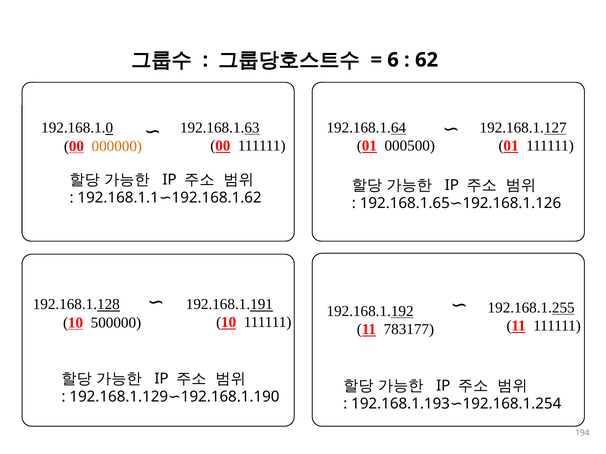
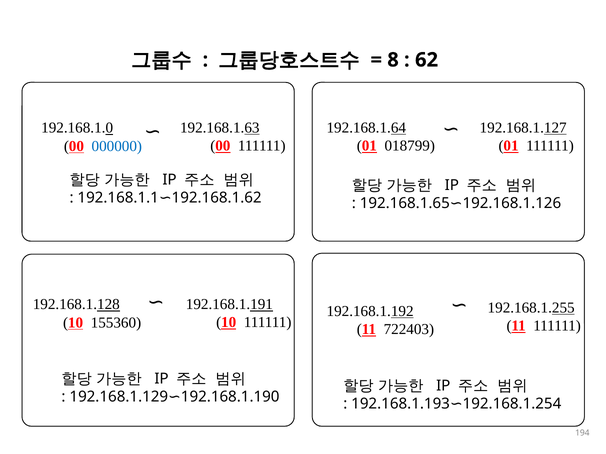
6: 6 -> 8 (393, 60)
000500: 000500 -> 018799 (410, 146)
000000 colour: orange -> blue (117, 146)
500000: 500000 -> 155360 (116, 323)
783177: 783177 -> 722403 (409, 330)
